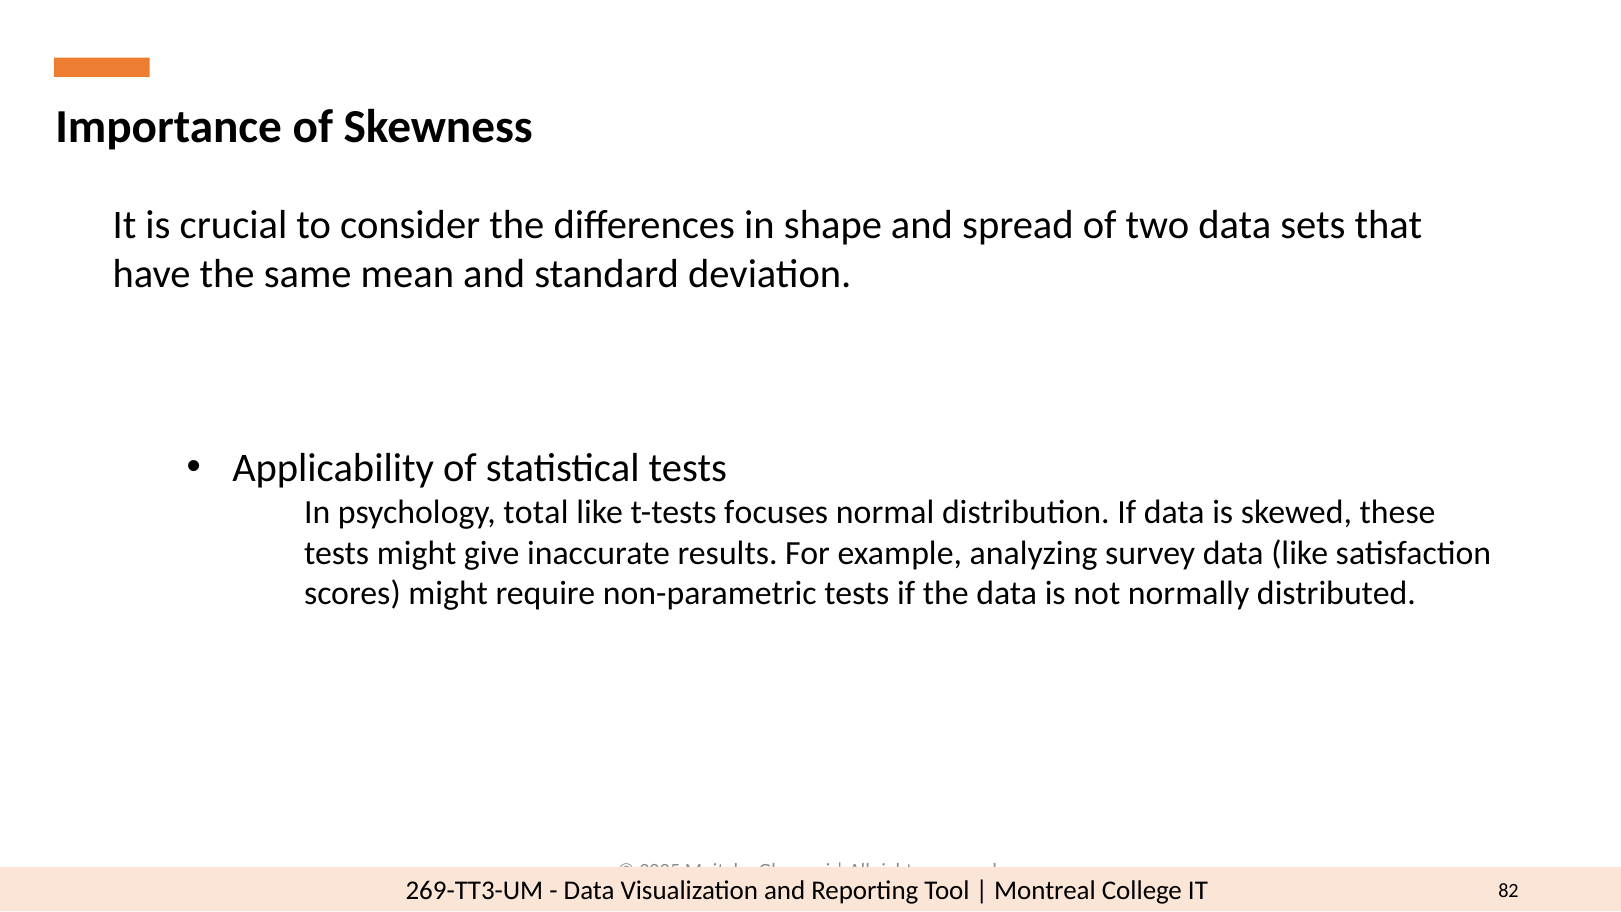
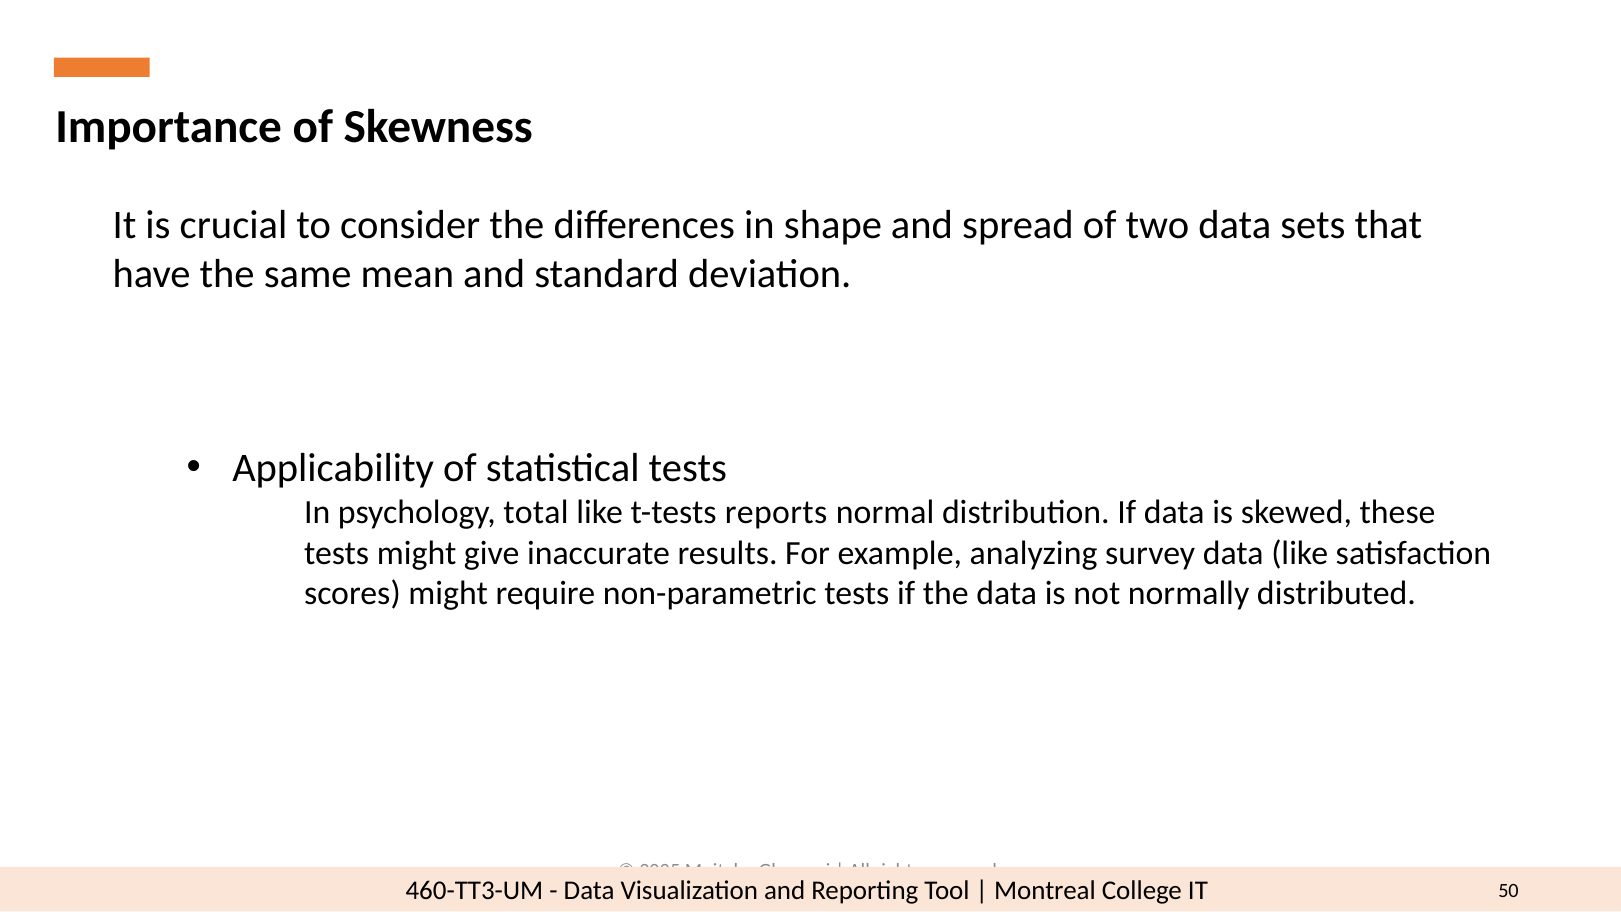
focuses: focuses -> reports (776, 513)
269-TT3-UM: 269-TT3-UM -> 460-TT3-UM (474, 891)
82: 82 -> 50 (1508, 890)
